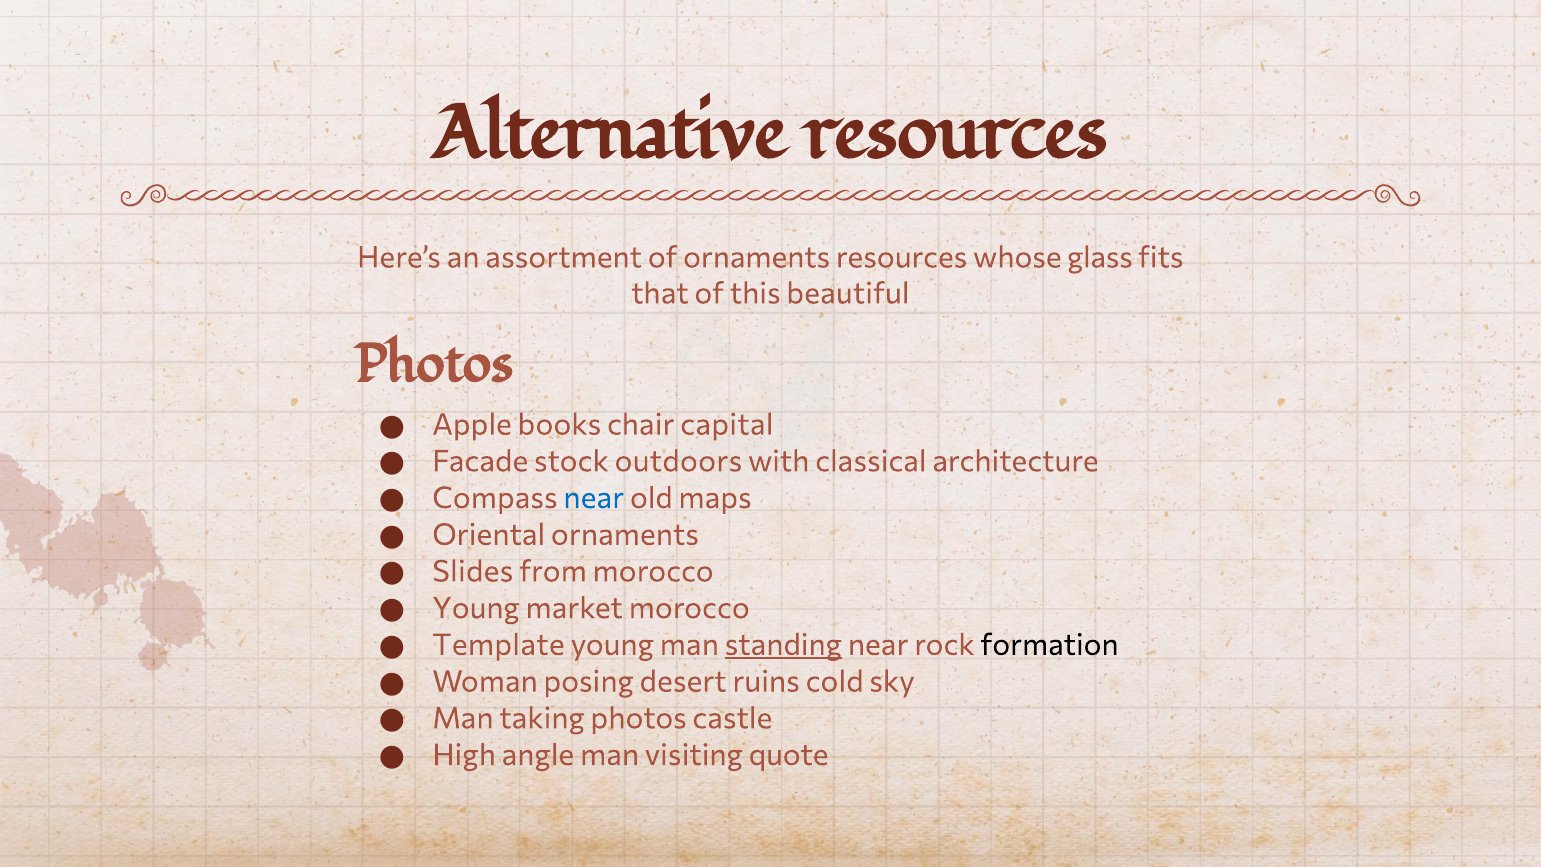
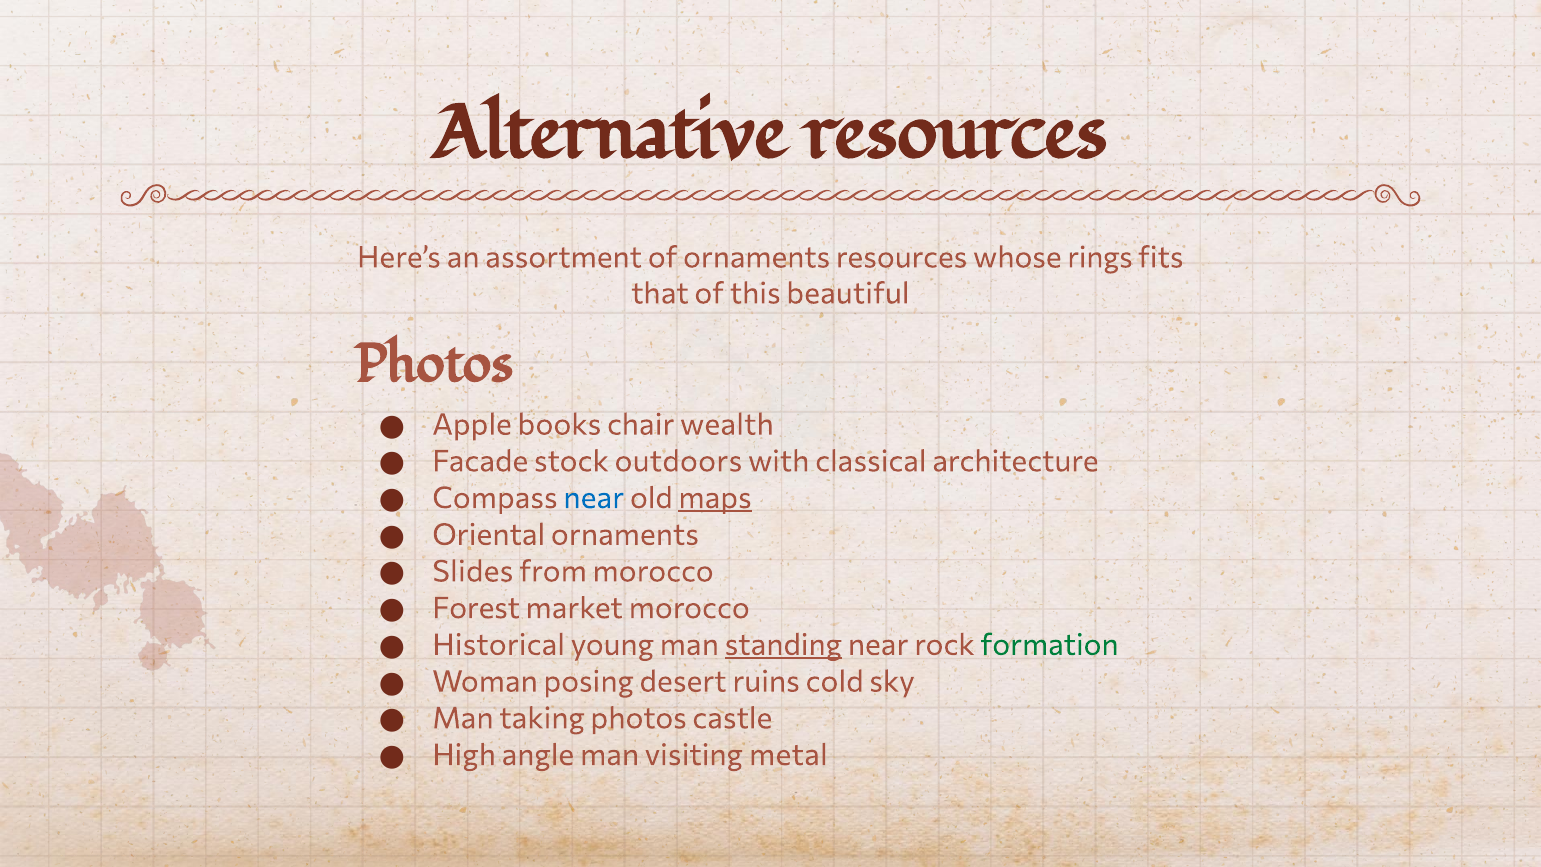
glass: glass -> rings (1100, 258)
capital: capital -> wealth (727, 425)
maps underline: none -> present (715, 498)
Young: Young -> Forest (476, 608)
Template: Template -> Historical (499, 645)
formation colour: black -> green (1050, 645)
quote: quote -> metal (788, 755)
